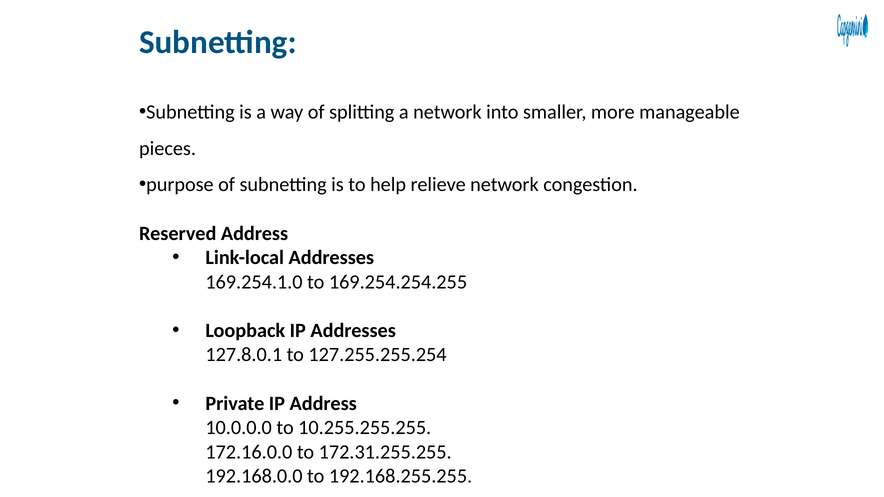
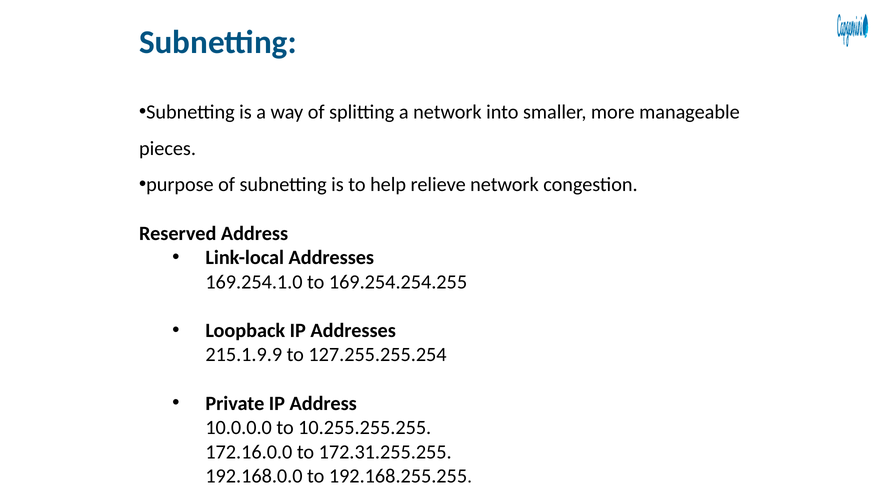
127.8.0.1: 127.8.0.1 -> 215.1.9.9 (244, 355)
